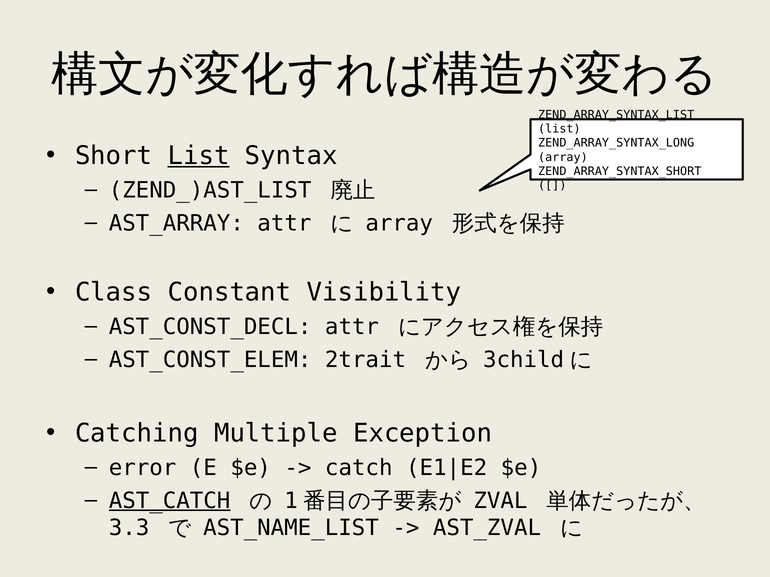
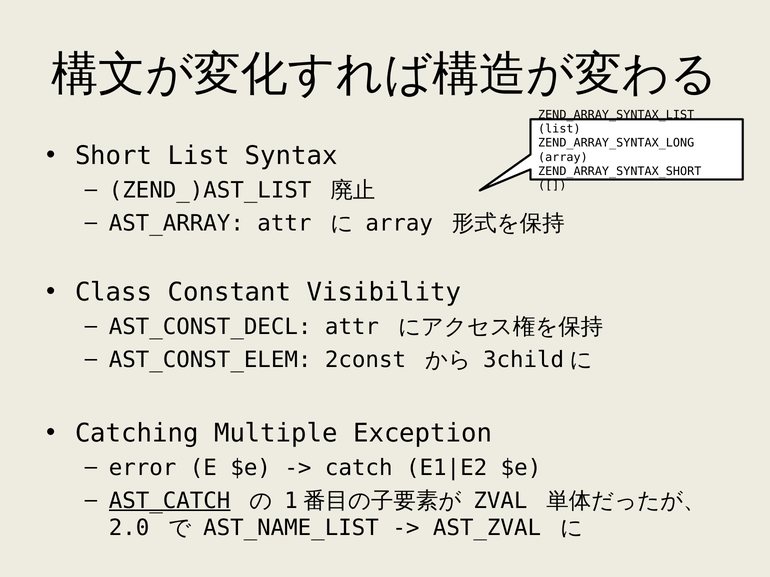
List underline: present -> none (199, 156)
2trait: 2trait -> 2const (365, 360)
3.3: 3.3 -> 2.0 (129, 528)
